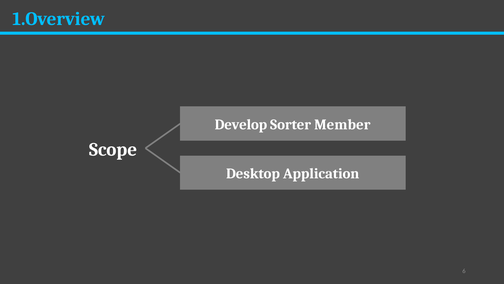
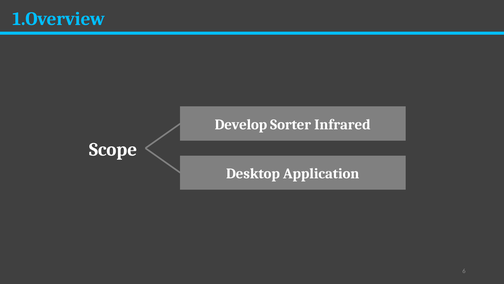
Member: Member -> Infrared (342, 124)
